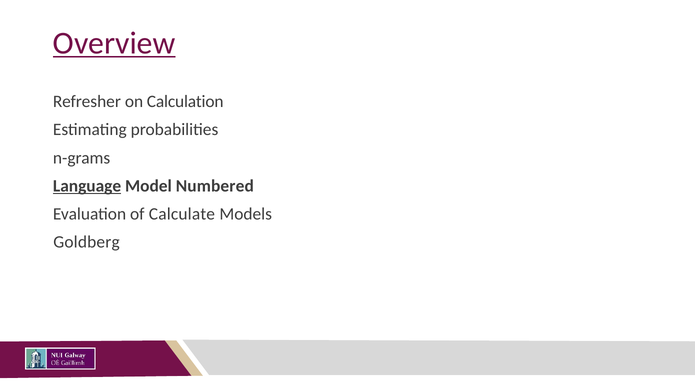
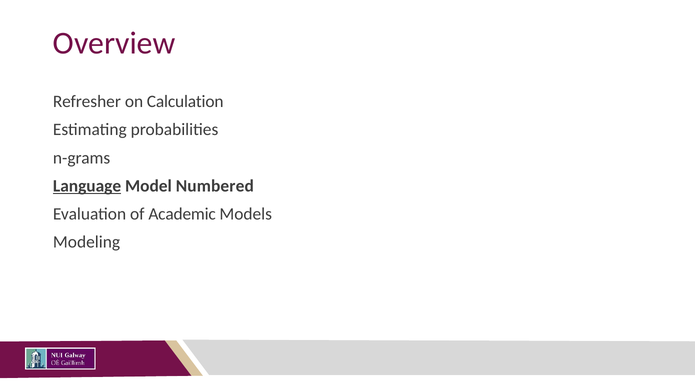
Overview underline: present -> none (114, 43)
Calculate: Calculate -> Academic (182, 214)
Goldberg: Goldberg -> Modeling (87, 242)
